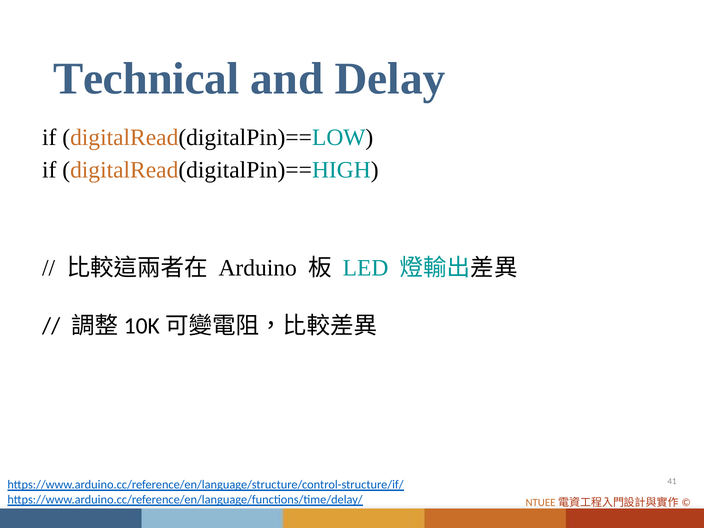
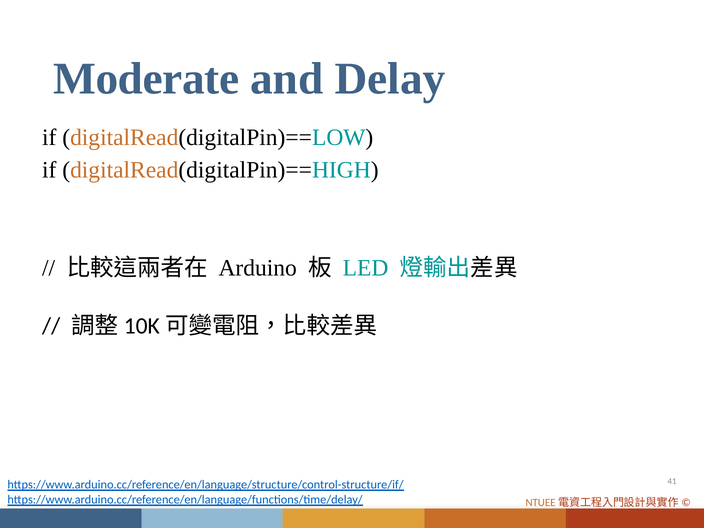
Technical: Technical -> Moderate (146, 79)
